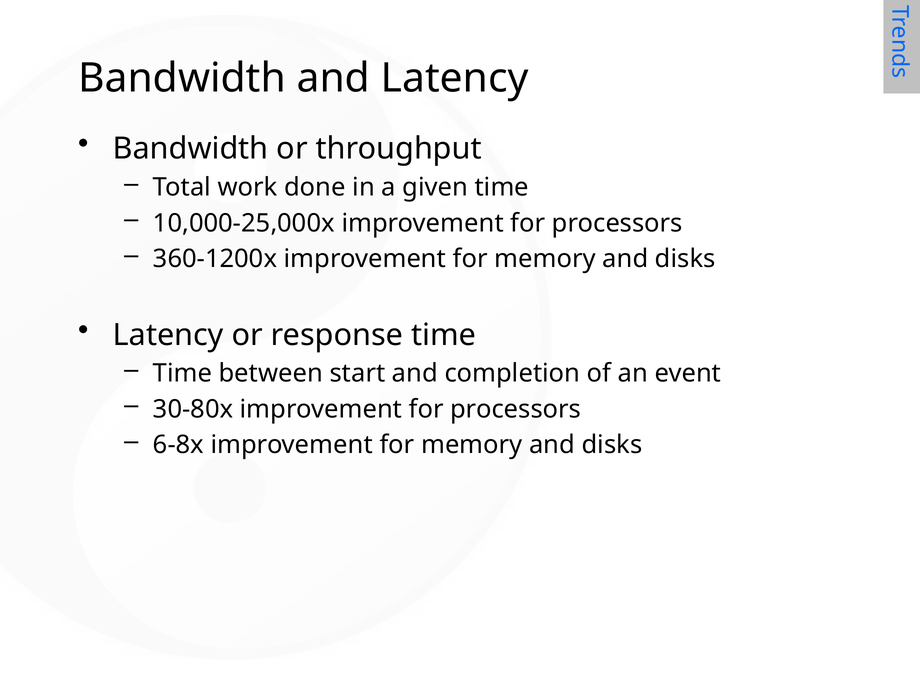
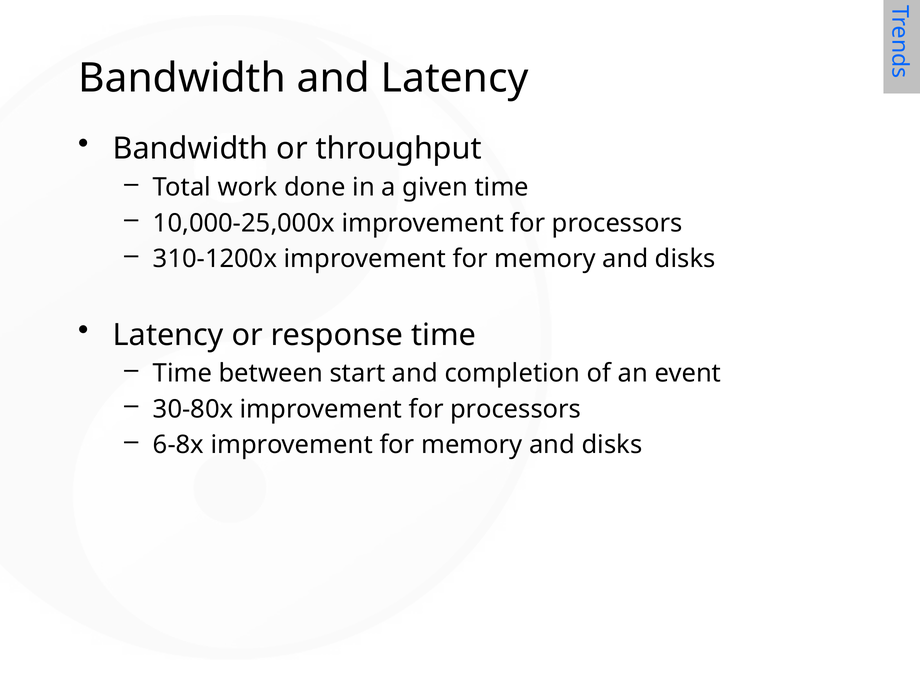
360-1200x: 360-1200x -> 310-1200x (215, 259)
